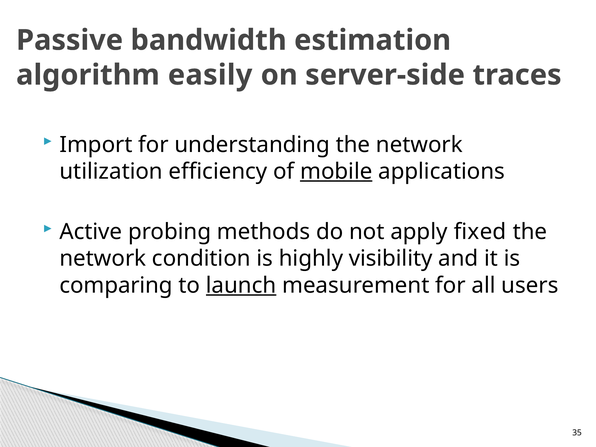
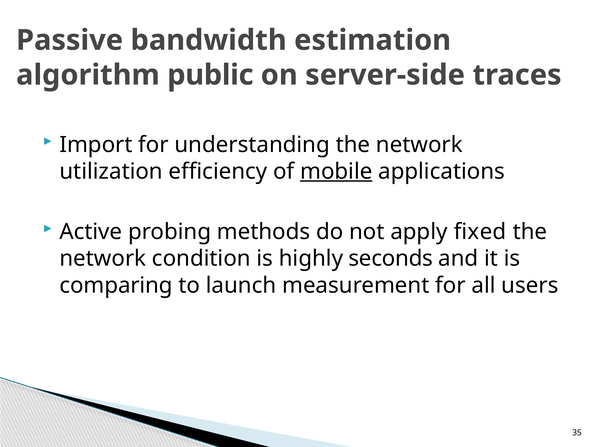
easily: easily -> public (210, 75)
visibility: visibility -> seconds (391, 259)
launch underline: present -> none (241, 285)
